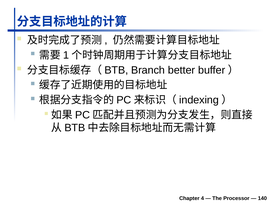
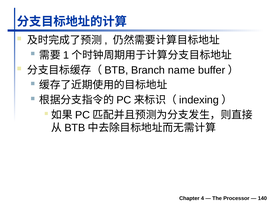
better: better -> name (181, 70)
